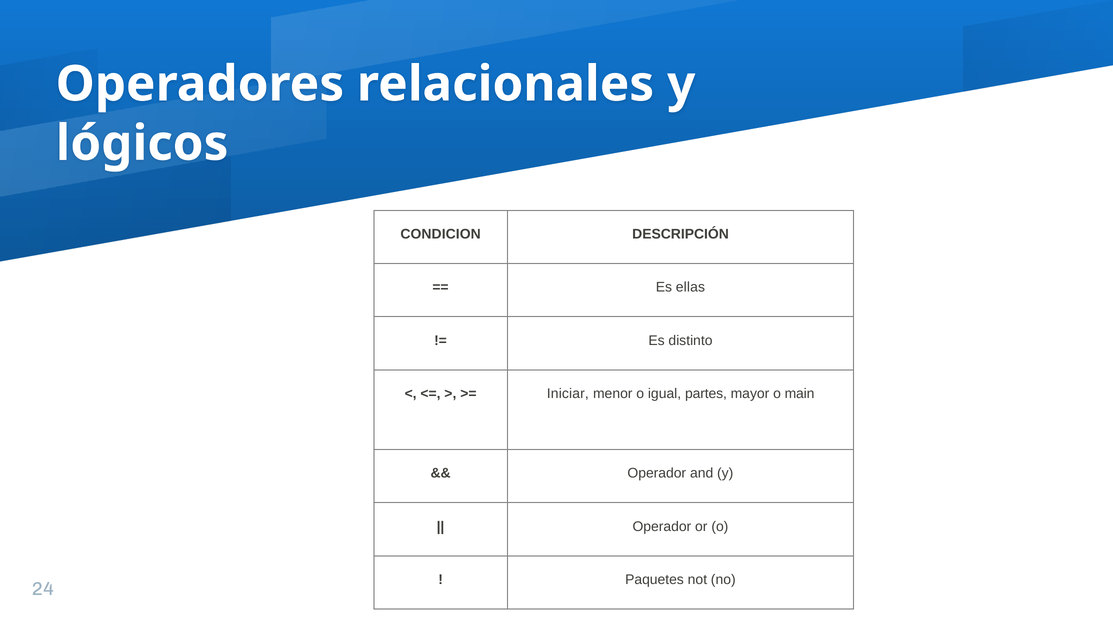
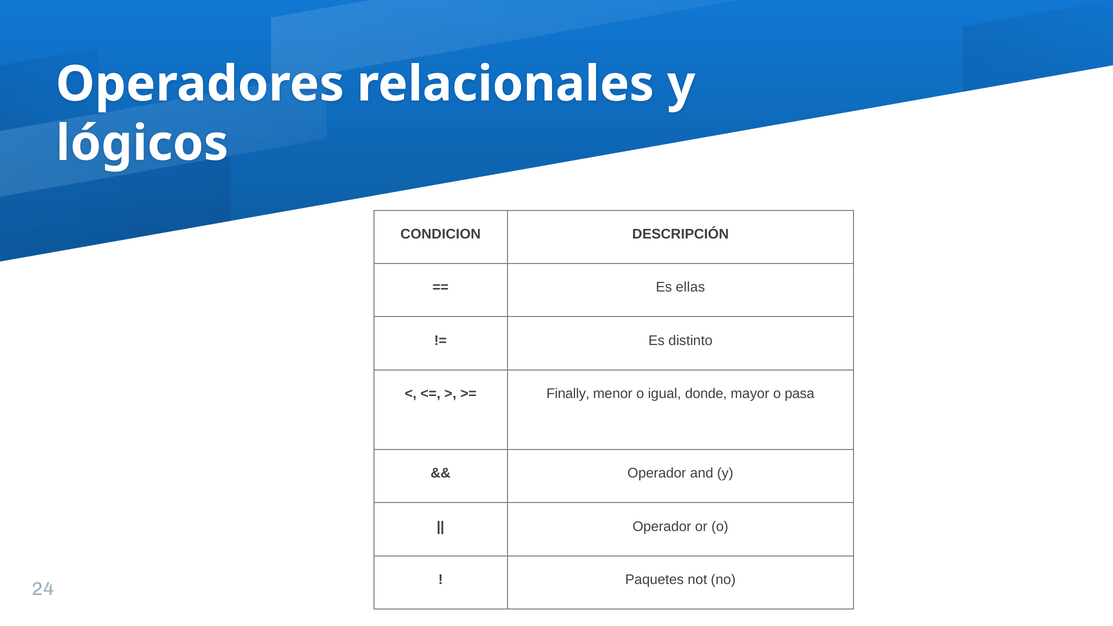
Iniciar: Iniciar -> Finally (568, 394)
partes: partes -> donde (706, 394)
main: main -> pasa (800, 394)
